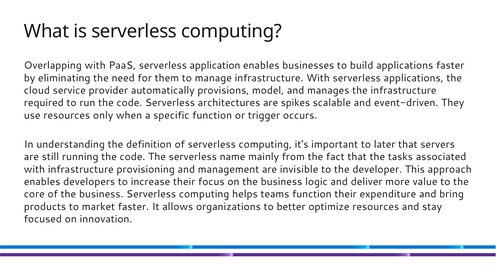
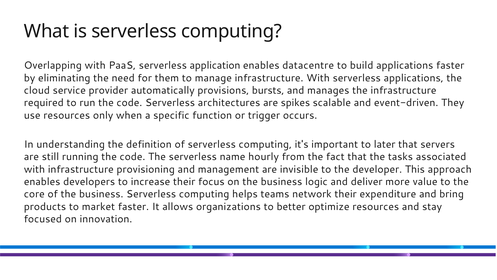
businesses: businesses -> datacentre (308, 65)
model: model -> bursts (268, 90)
mainly: mainly -> hourly (264, 157)
teams function: function -> network (312, 194)
